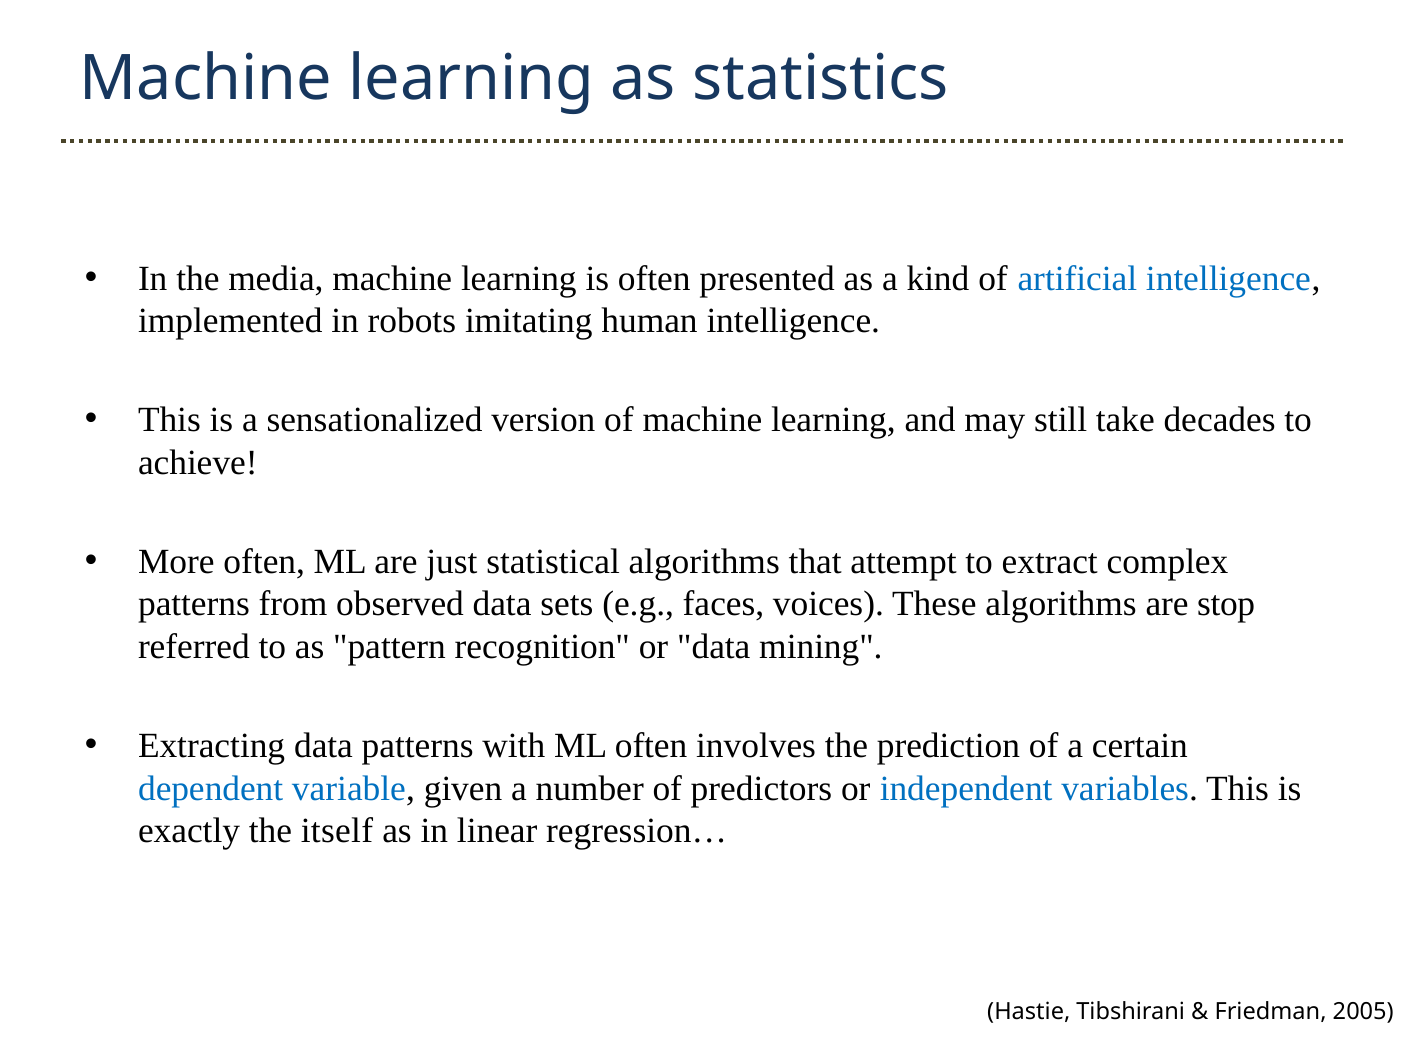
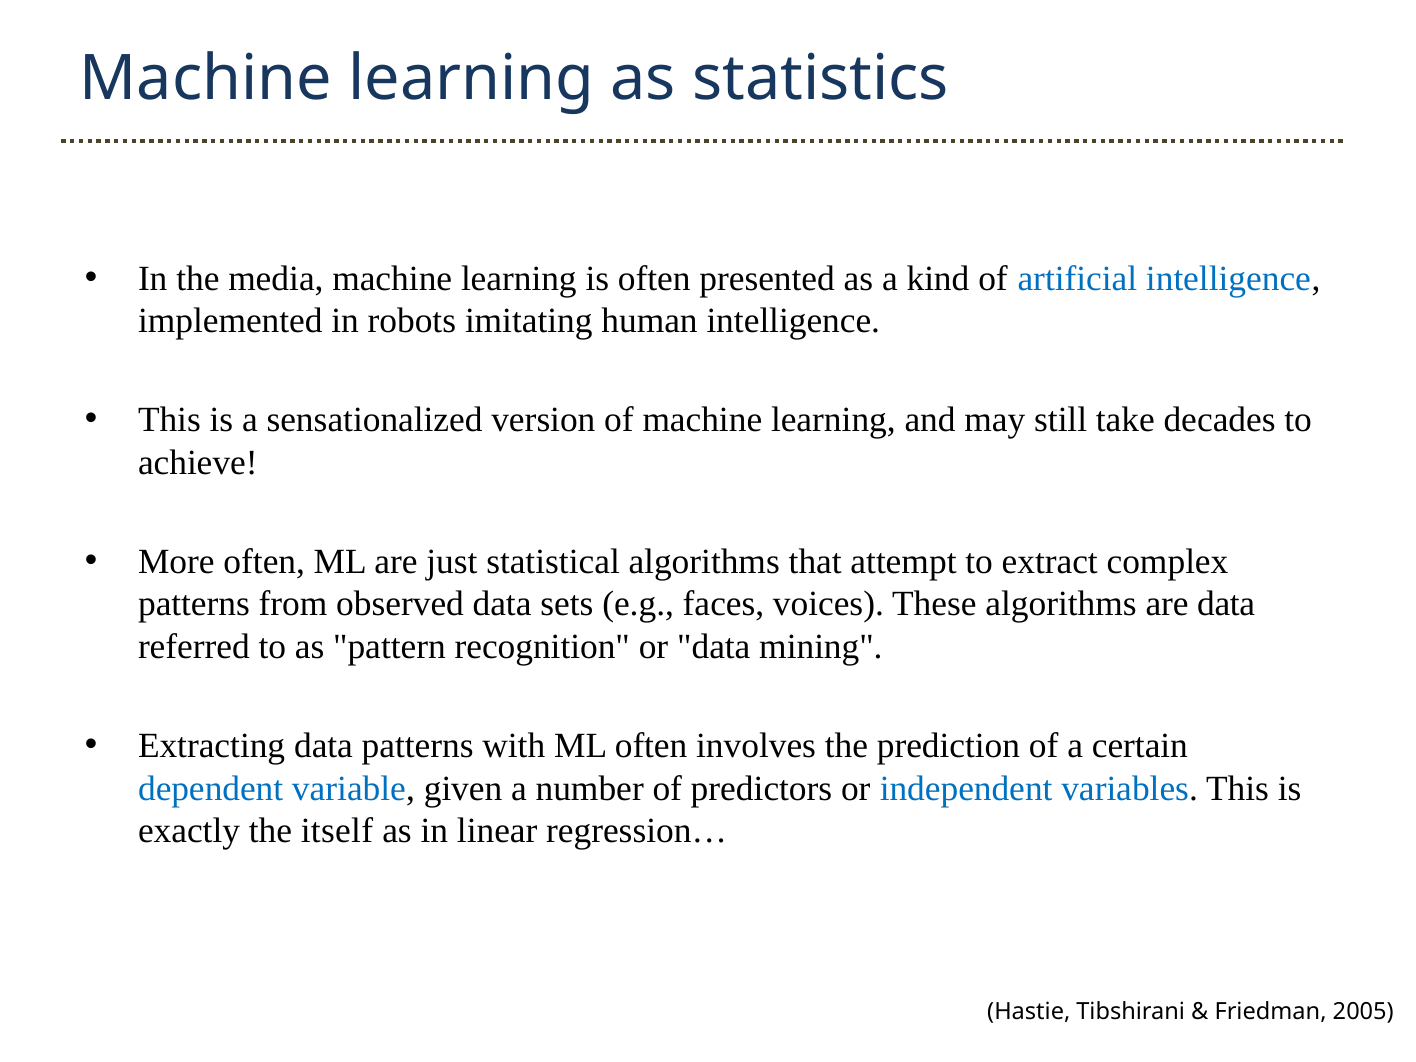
are stop: stop -> data (1226, 604)
